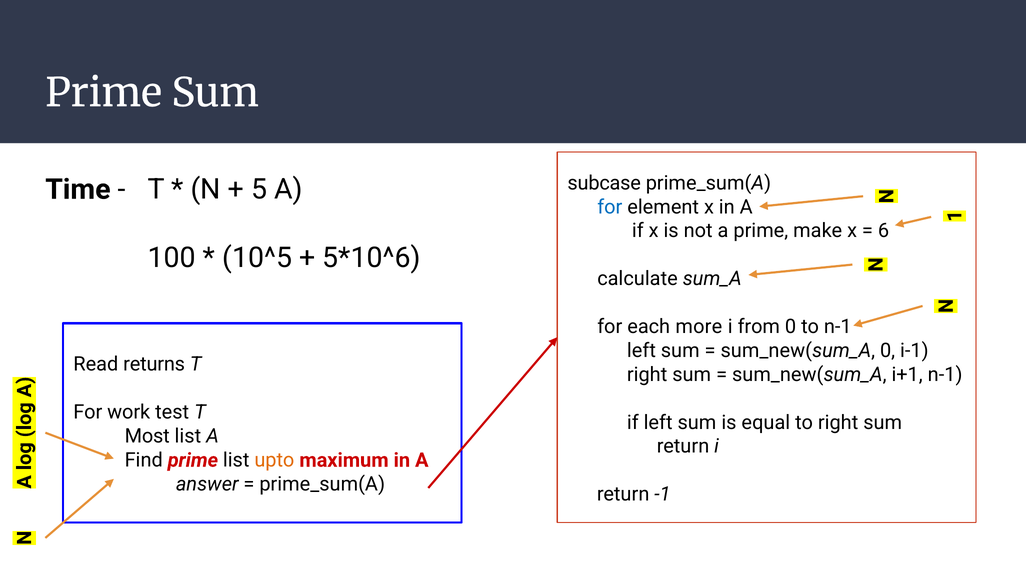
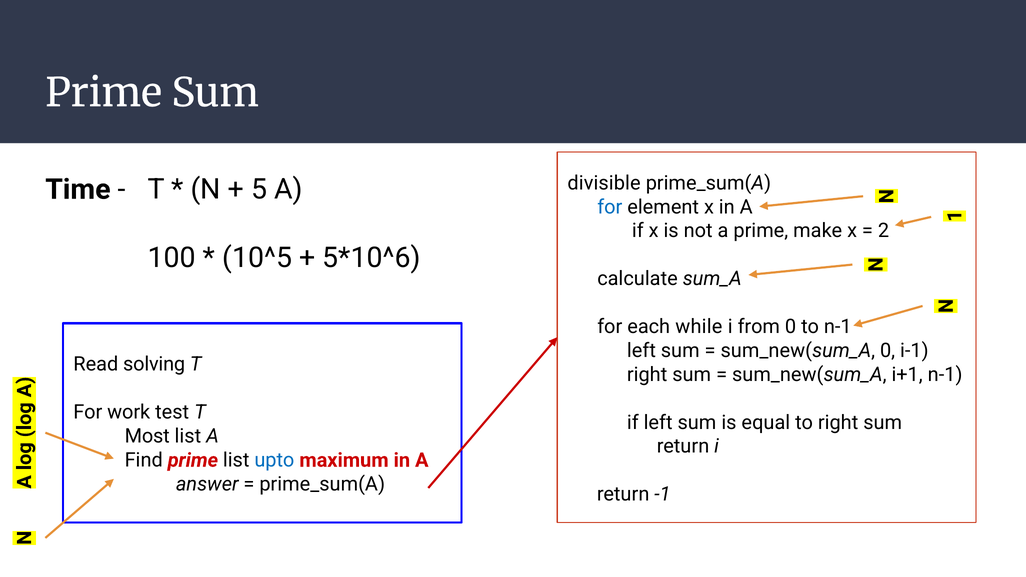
subcase: subcase -> divisible (604, 183)
6: 6 -> 2 (883, 231)
more: more -> while (699, 327)
returns: returns -> solving (154, 364)
upto colour: orange -> blue (274, 460)
